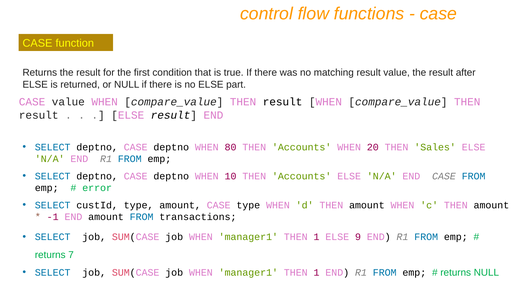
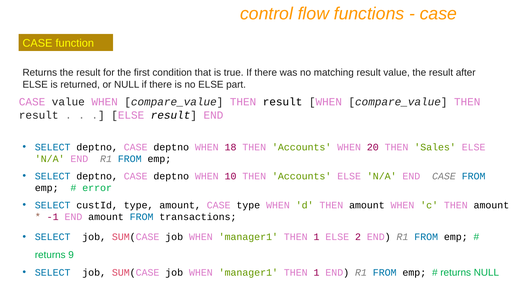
80: 80 -> 18 (231, 147)
9: 9 -> 2 (358, 237)
7: 7 -> 9 (71, 255)
